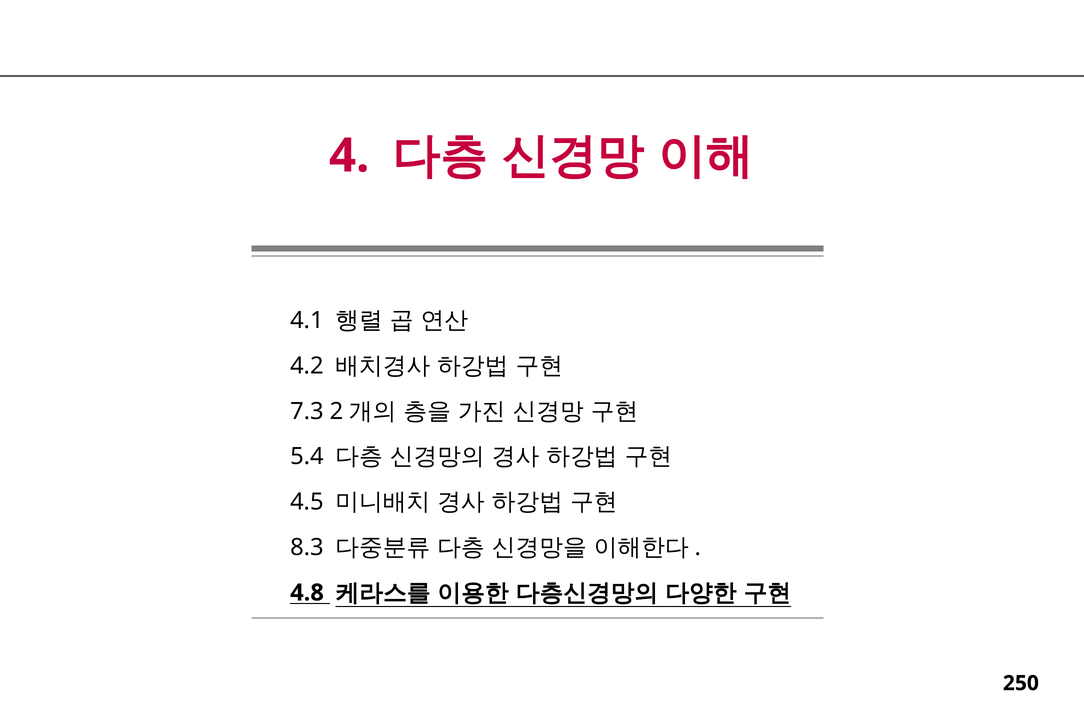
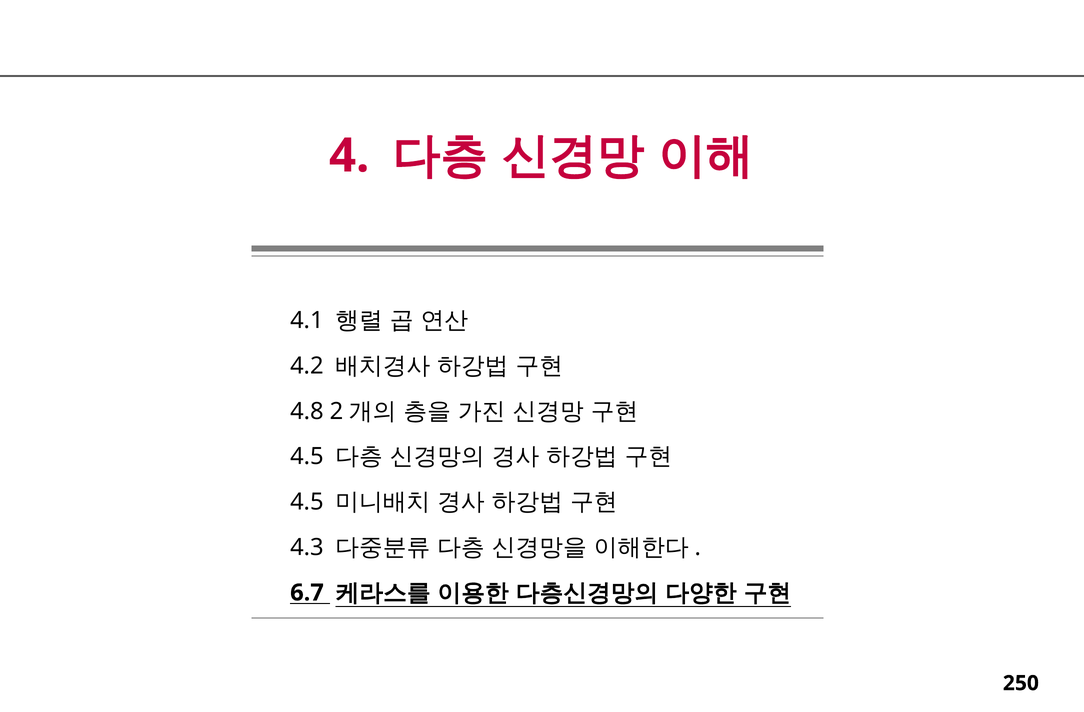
7.3: 7.3 -> 4.8 (307, 411)
5.4: 5.4 -> 4.5 (307, 457)
8.3: 8.3 -> 4.3 (307, 547)
4.8: 4.8 -> 6.7 (307, 593)
